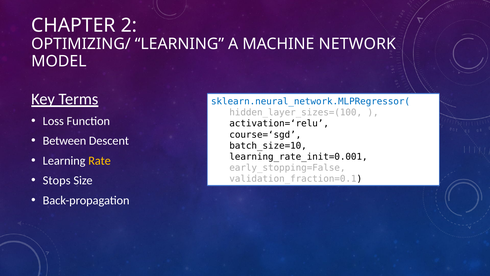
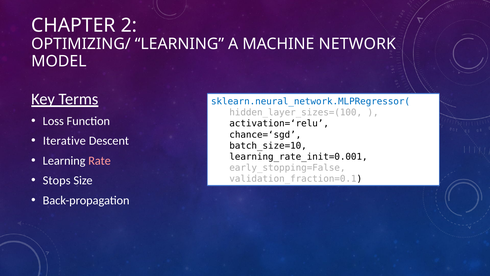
course=‘sgd: course=‘sgd -> chance=‘sgd (265, 134)
Between: Between -> Iterative (64, 141)
Rate colour: yellow -> pink (100, 160)
